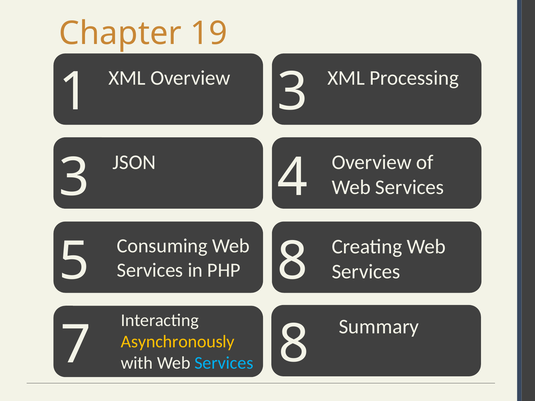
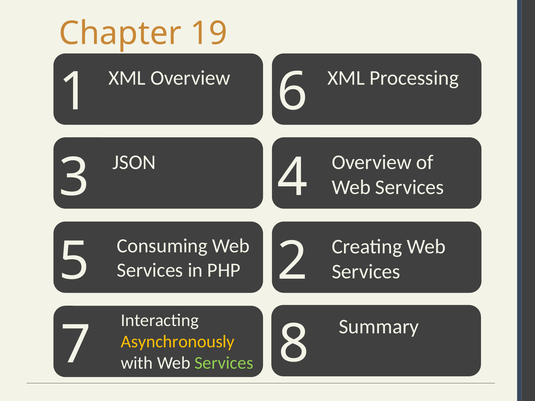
1 3: 3 -> 6 (293, 92)
5 8: 8 -> 2 (293, 261)
Services colour: light blue -> light green (224, 363)
